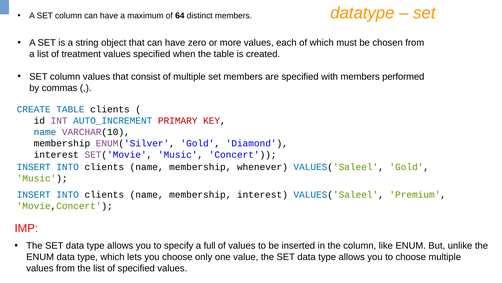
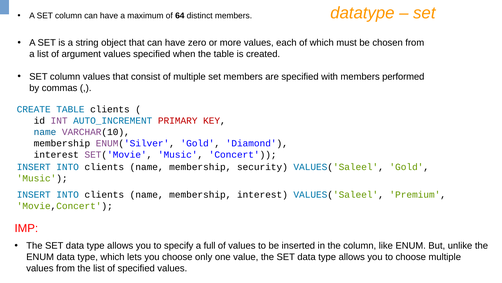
treatment: treatment -> argument (81, 54)
whenever: whenever -> security (262, 167)
